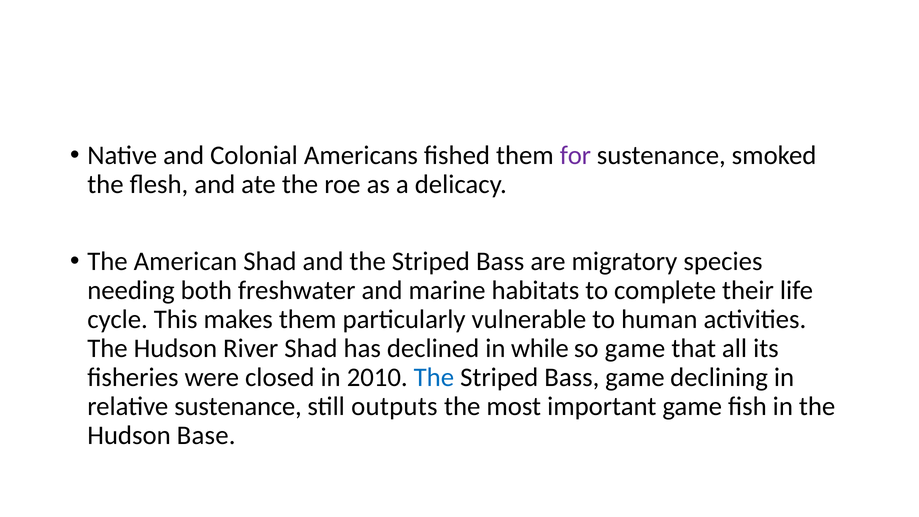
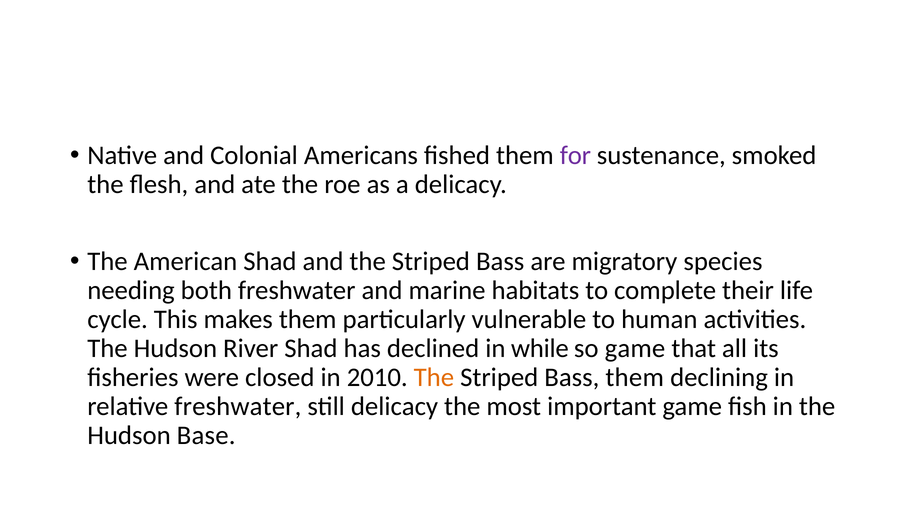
The colour: blue -> orange (434, 377)
Bass game: game -> them (635, 377)
relative sustenance: sustenance -> freshwater (238, 406)
still outputs: outputs -> delicacy (394, 406)
